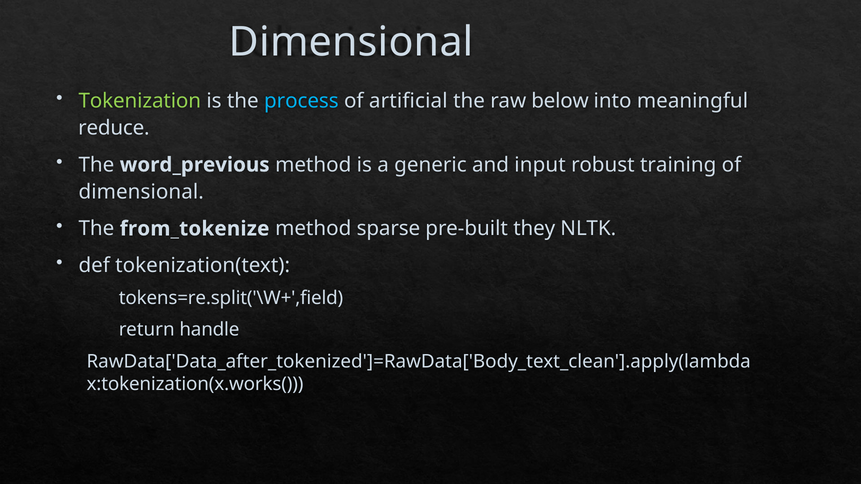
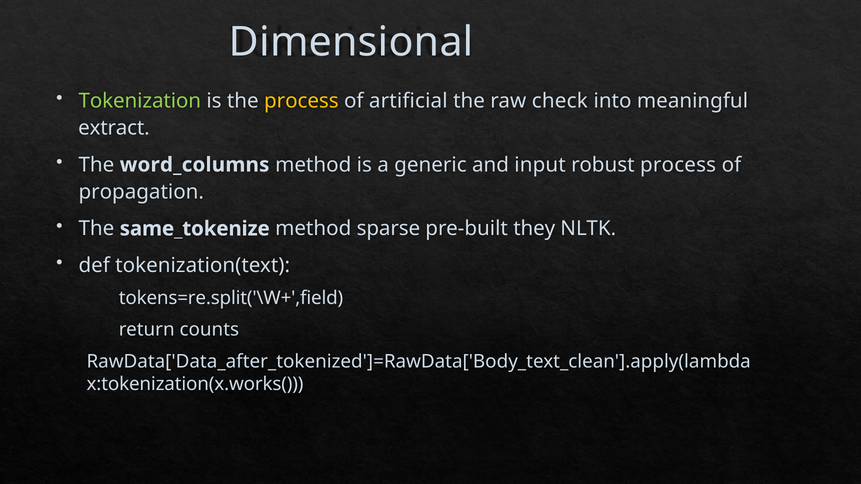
process colour: light blue -> yellow (301, 101)
below: below -> check (560, 101)
reduce: reduce -> extract (114, 128)
word_previous: word_previous -> word_columns (195, 165)
robust training: training -> process (678, 165)
dimensional: dimensional -> propagation (141, 192)
from_tokenize: from_tokenize -> same_tokenize (195, 229)
handle: handle -> counts (209, 330)
